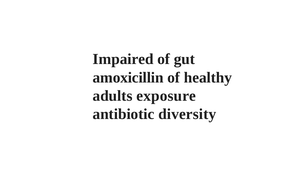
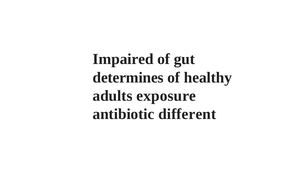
amoxicillin: amoxicillin -> determines (128, 77)
diversity: diversity -> different (187, 114)
